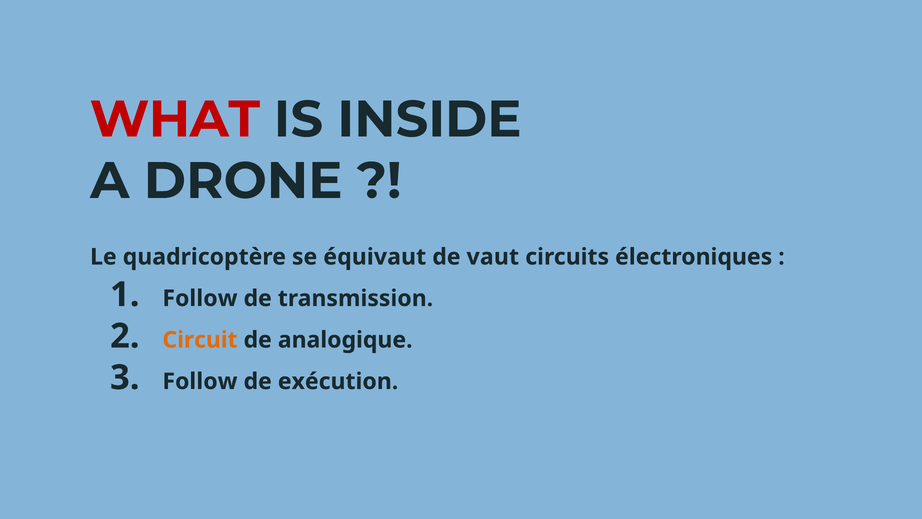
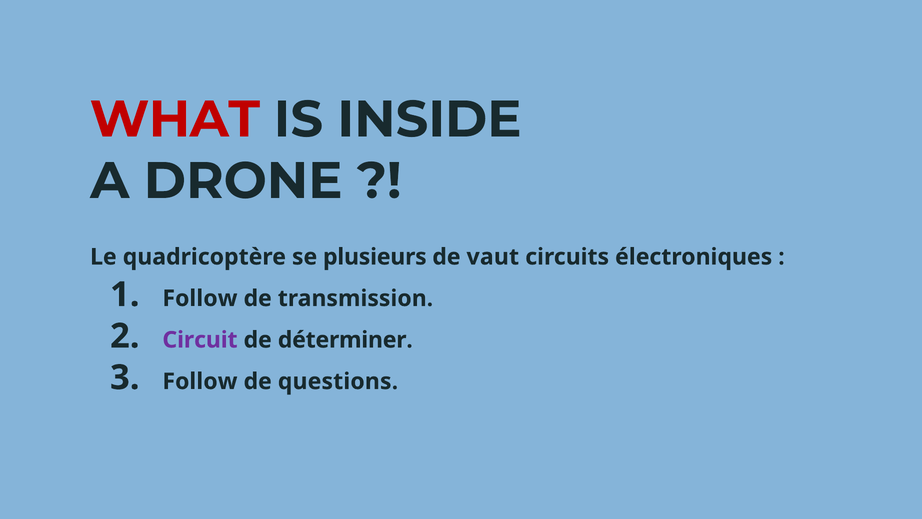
équivaut: équivaut -> plusieurs (375, 257)
Circuit colour: orange -> purple (200, 340)
analogique: analogique -> déterminer (345, 340)
exécution: exécution -> questions (338, 381)
